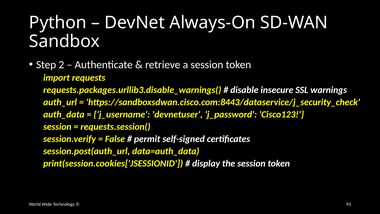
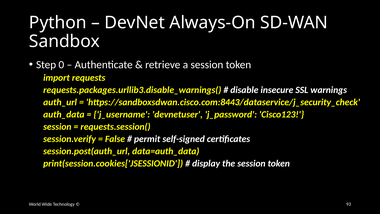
2: 2 -> 0 (61, 65)
